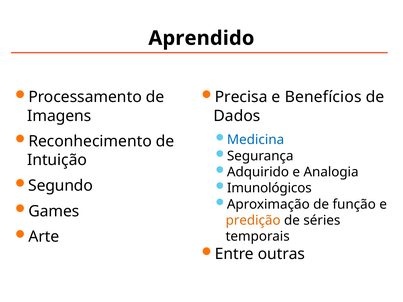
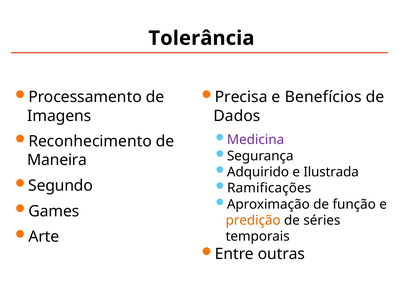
Aprendido: Aprendido -> Tolerância (201, 38)
Medicina colour: blue -> purple (256, 140)
Intuição: Intuição -> Maneira (57, 160)
Analogia: Analogia -> Ilustrada (331, 172)
Imunológicos: Imunológicos -> Ramificações (269, 188)
